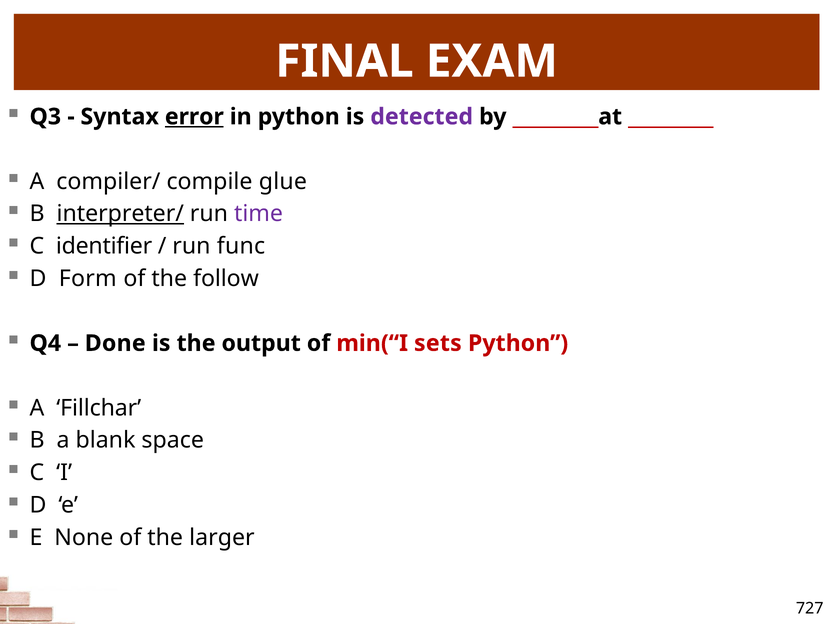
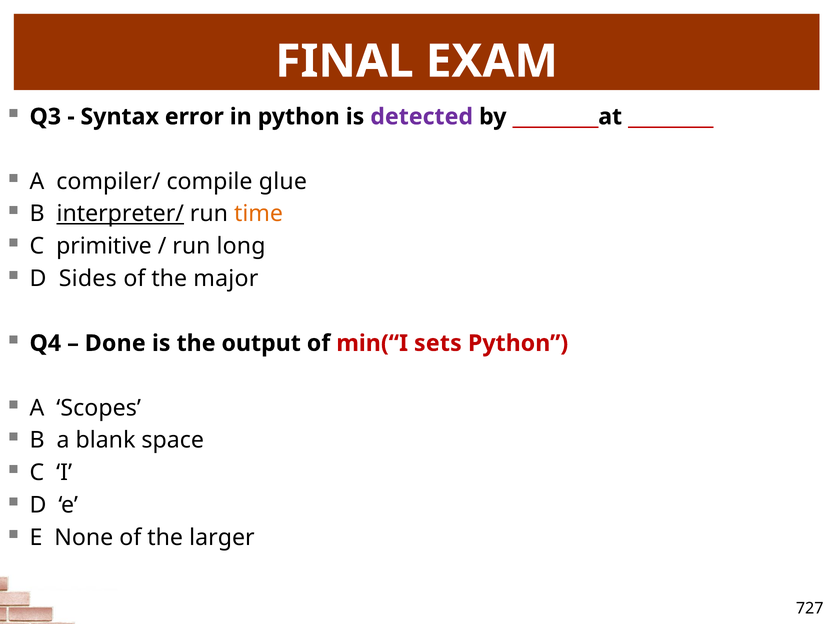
error underline: present -> none (194, 117)
time colour: purple -> orange (259, 214)
identifier: identifier -> primitive (104, 246)
func: func -> long (241, 246)
Form: Form -> Sides (88, 279)
follow: follow -> major (226, 279)
Fillchar: Fillchar -> Scopes (99, 408)
